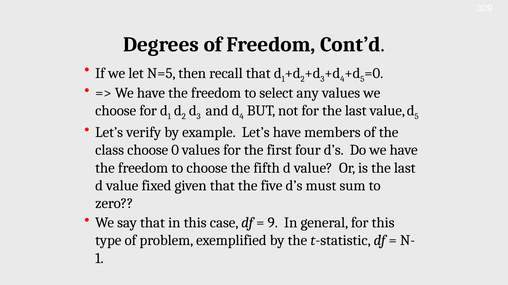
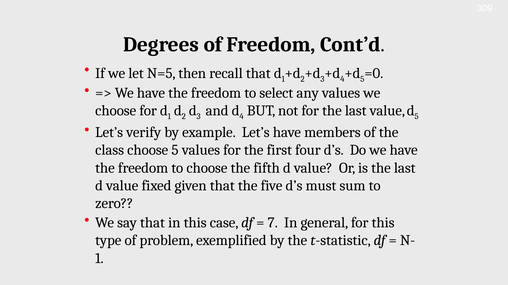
choose 0: 0 -> 5 (175, 151)
9: 9 -> 7 (273, 223)
